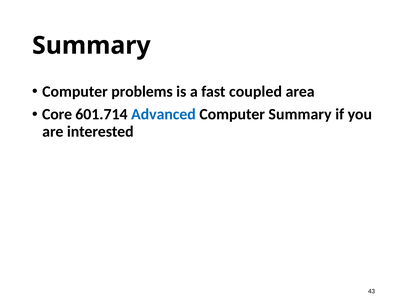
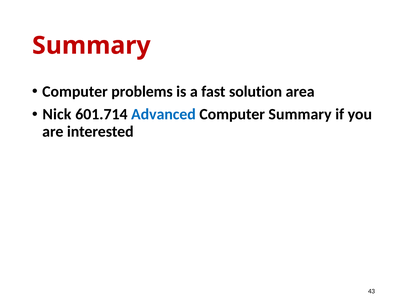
Summary colour: black -> red (91, 46)
coupled: coupled -> solution (256, 92)
Core: Core -> Nick (57, 115)
